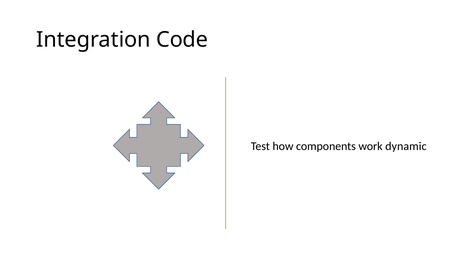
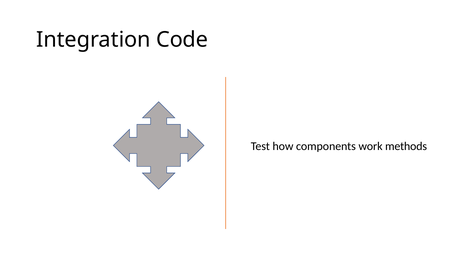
dynamic: dynamic -> methods (406, 146)
